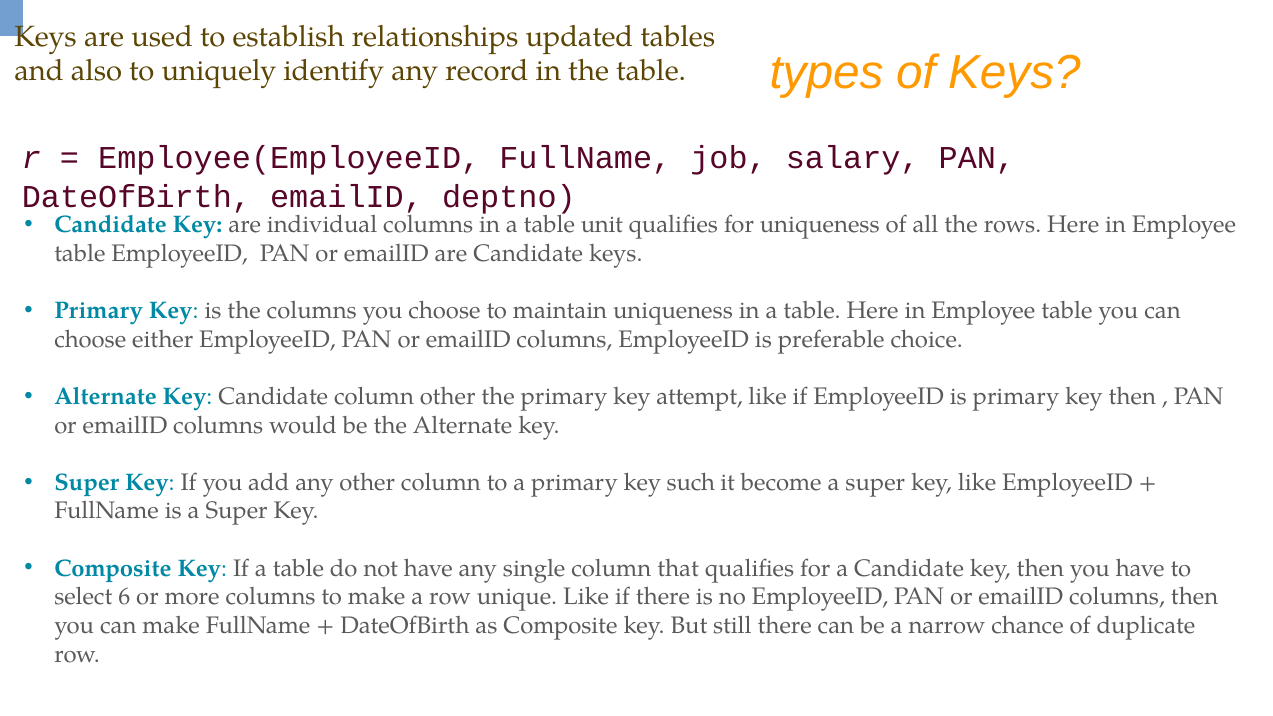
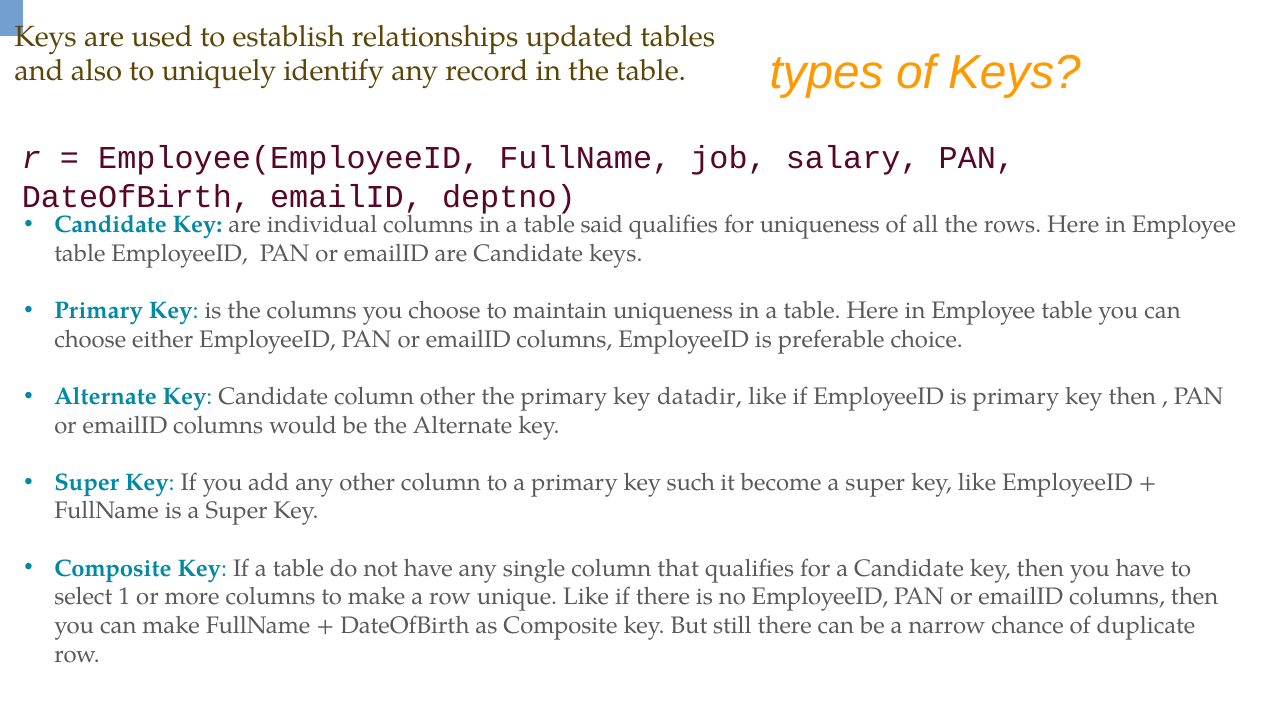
unit: unit -> said (602, 225)
attempt: attempt -> datadir (699, 397)
6: 6 -> 1 (124, 597)
